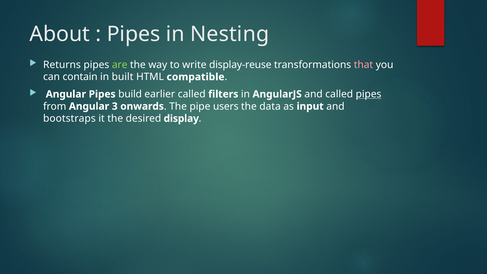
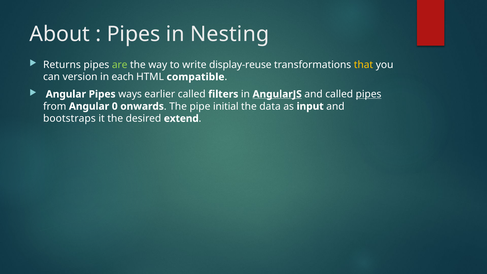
that colour: pink -> yellow (364, 65)
contain: contain -> version (80, 77)
built: built -> each (123, 77)
build: build -> ways (130, 94)
AngularJS underline: none -> present (277, 94)
3: 3 -> 0 (115, 106)
users: users -> initial (226, 106)
display: display -> extend (181, 118)
